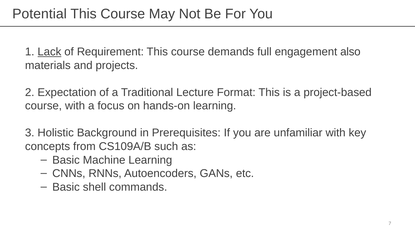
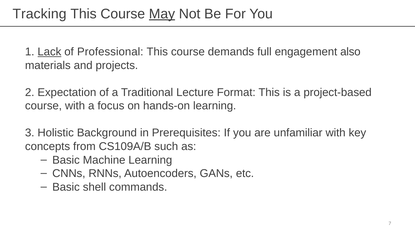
Potential: Potential -> Tracking (40, 14)
May underline: none -> present (162, 14)
Requirement: Requirement -> Professional (110, 52)
